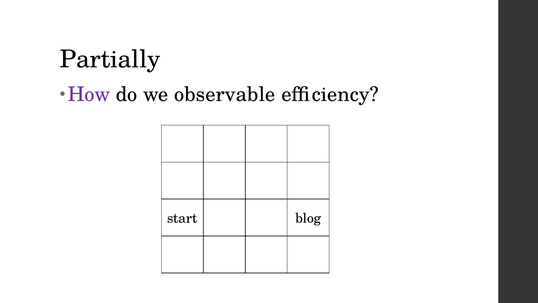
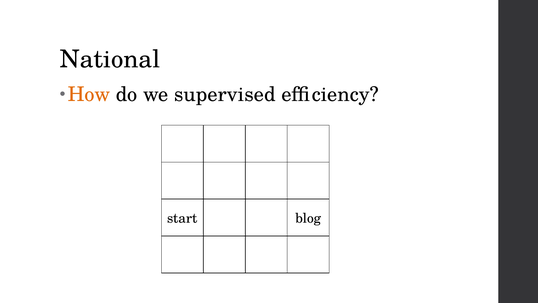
Partially: Partially -> National (110, 59)
How colour: purple -> orange (89, 94)
observable: observable -> supervised (225, 94)
